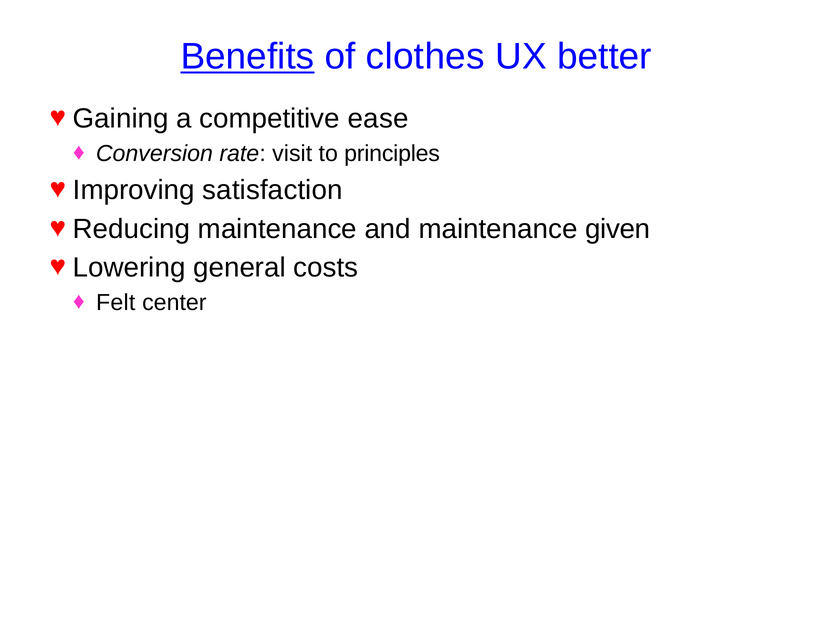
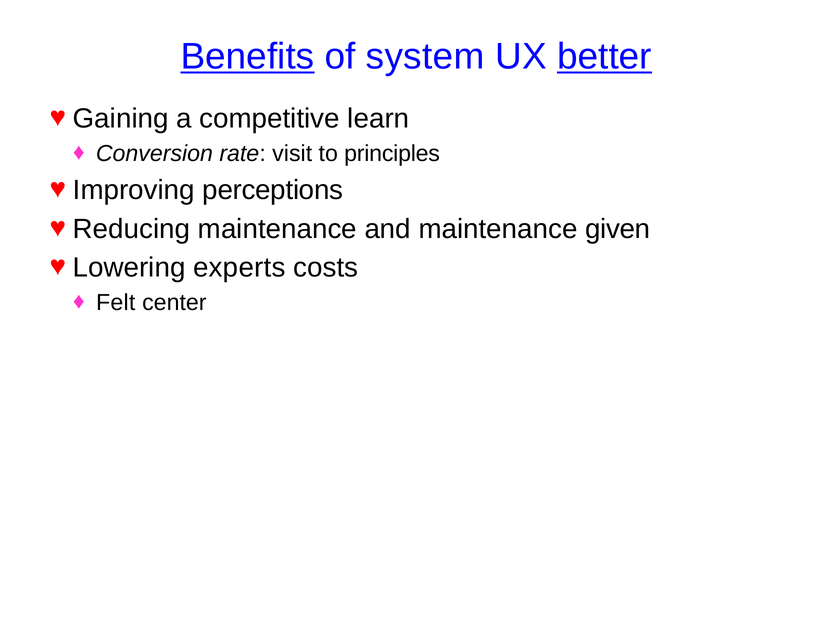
clothes: clothes -> system (425, 56)
better underline: none -> present (604, 56)
ease: ease -> learn (378, 119)
satisfaction: satisfaction -> perceptions (273, 190)
general: general -> experts (239, 268)
